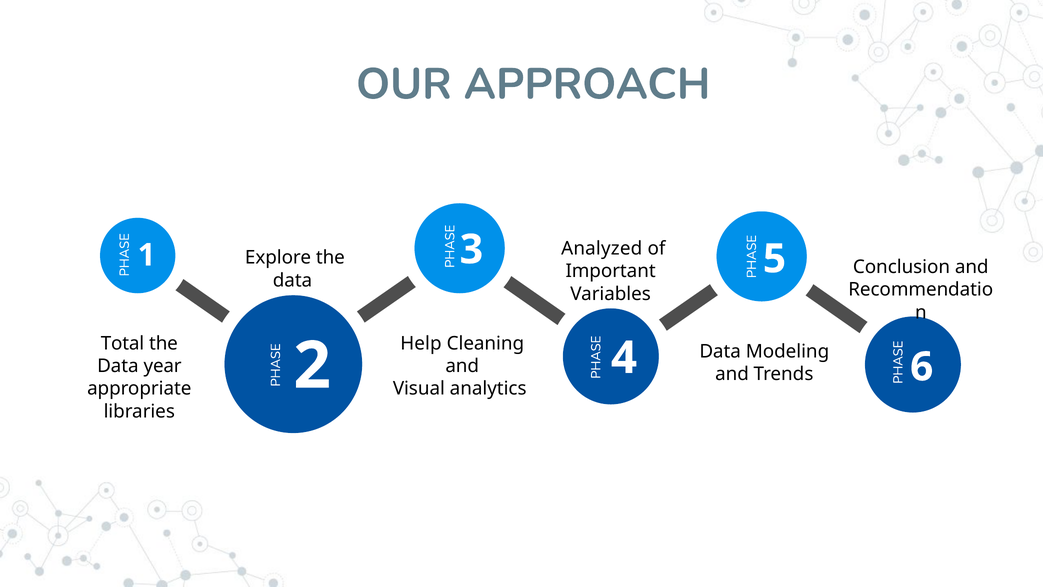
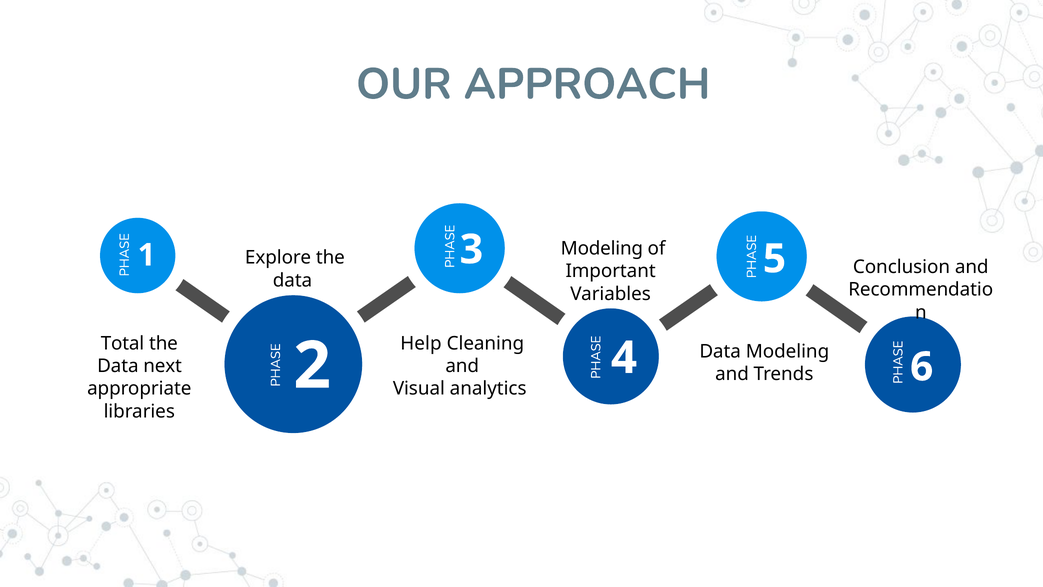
Analyzed: Analyzed -> Modeling (602, 248)
year: year -> next (163, 366)
